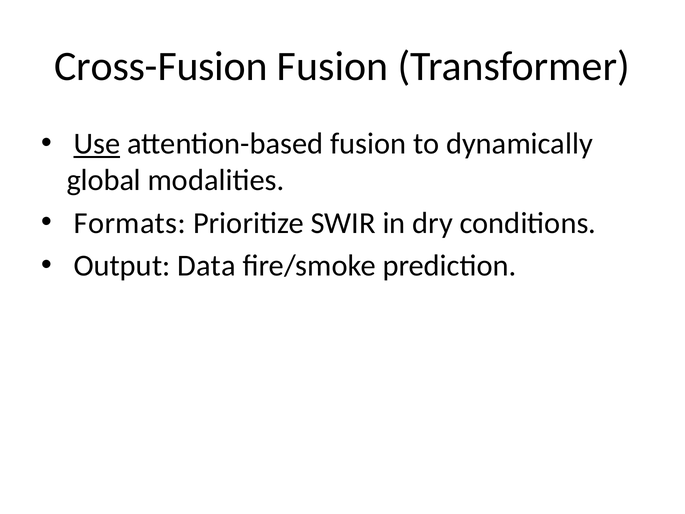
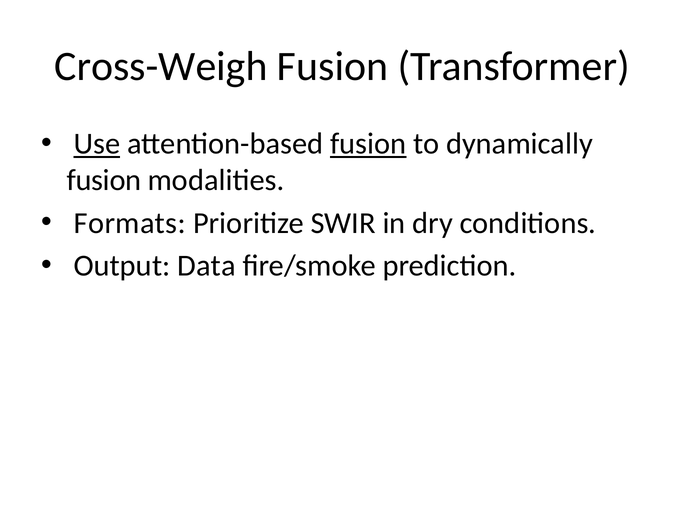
Cross-Fusion: Cross-Fusion -> Cross-Weigh (161, 66)
fusion underline: none -> present (368, 144)
global: global -> fusion (104, 180)
